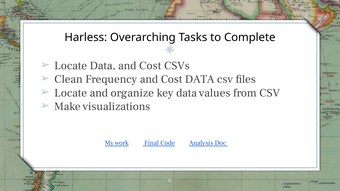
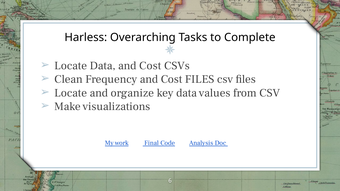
Cost DATA: DATA -> FILES (200, 79)
